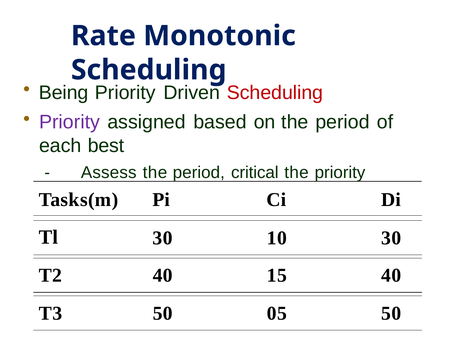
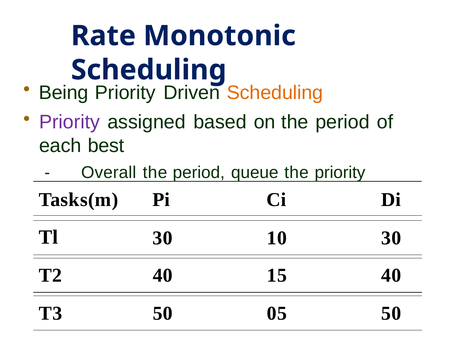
Scheduling colour: red -> orange (275, 93)
Assess: Assess -> Overall (109, 173)
critical: critical -> queue (255, 173)
